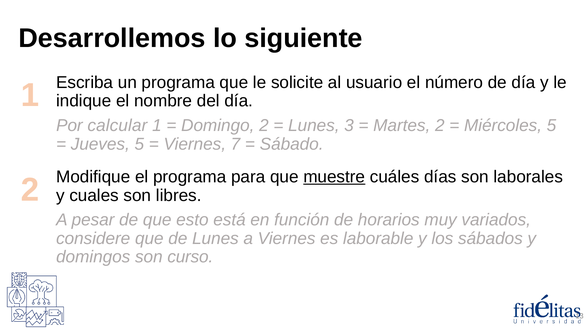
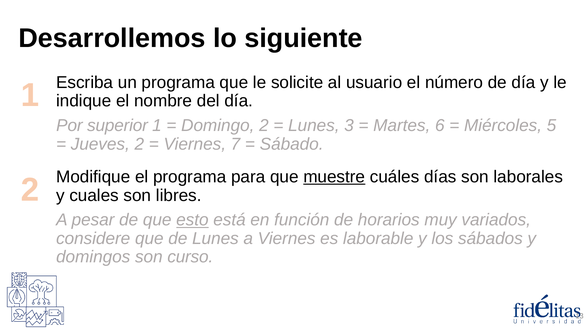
calcular: calcular -> superior (118, 125)
Martes 2: 2 -> 6 (440, 125)
Jueves 5: 5 -> 2 (139, 144)
esto underline: none -> present (192, 220)
